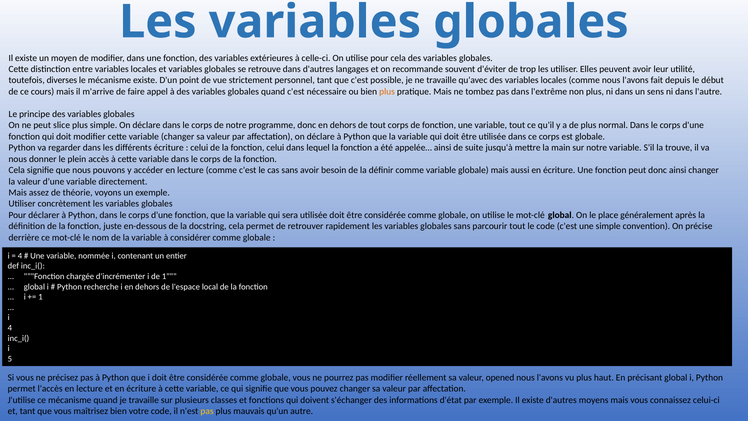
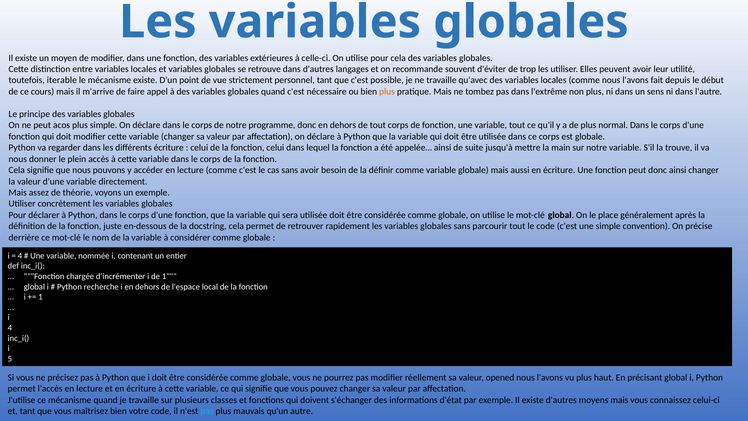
diverses: diverses -> iterable (62, 80)
slice: slice -> acos (62, 125)
pas colour: yellow -> light blue (207, 411)
